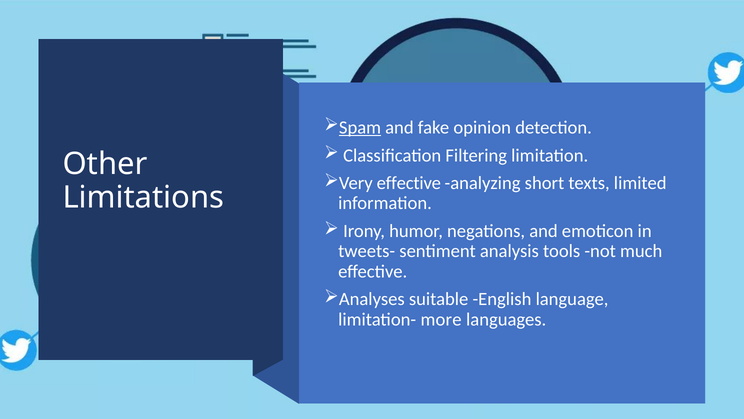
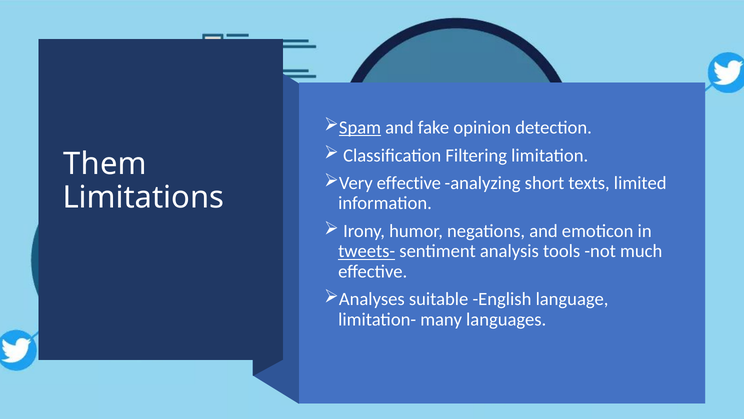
Other: Other -> Them (105, 164)
tweets- underline: none -> present (367, 251)
more: more -> many (441, 319)
